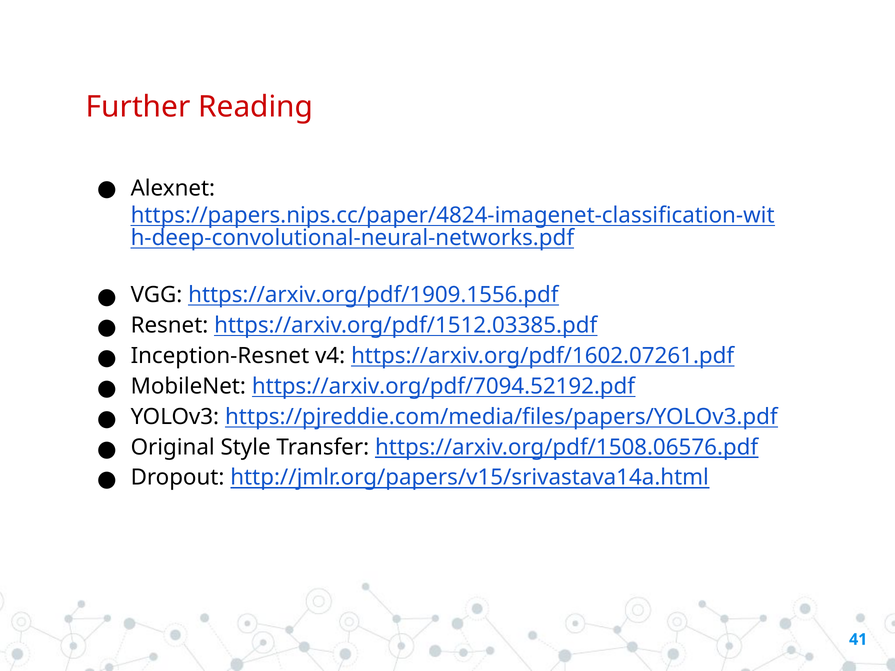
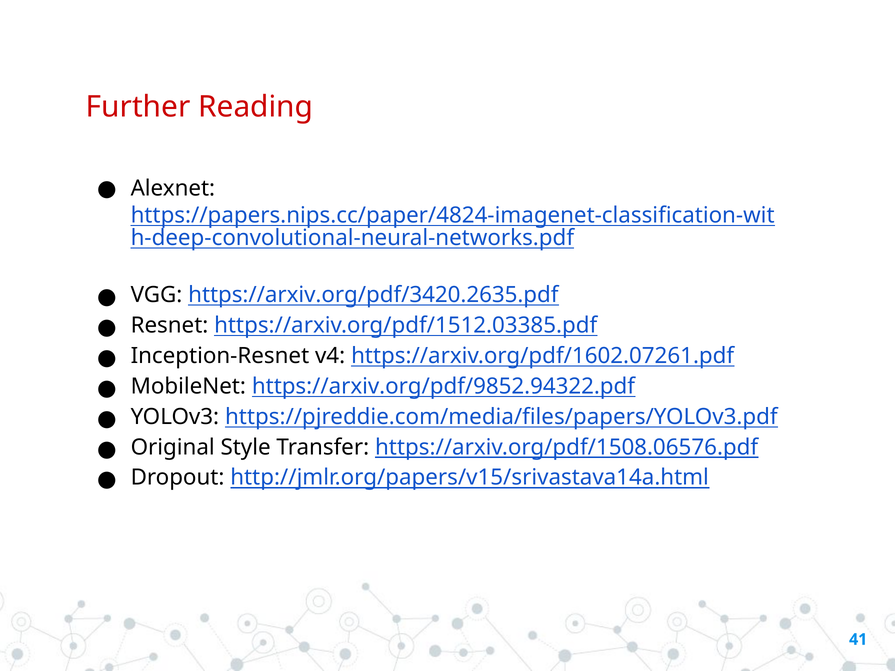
https://arxiv.org/pdf/1909.1556.pdf: https://arxiv.org/pdf/1909.1556.pdf -> https://arxiv.org/pdf/3420.2635.pdf (373, 295)
https://arxiv.org/pdf/7094.52192.pdf: https://arxiv.org/pdf/7094.52192.pdf -> https://arxiv.org/pdf/9852.94322.pdf (443, 386)
